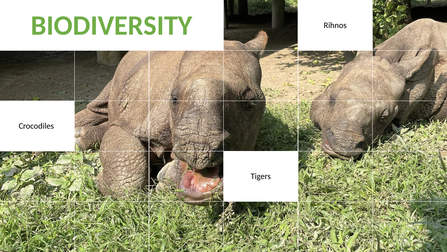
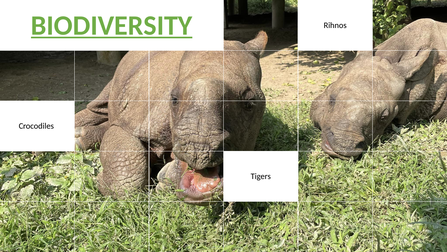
BIODIVERSITY underline: none -> present (112, 25)
